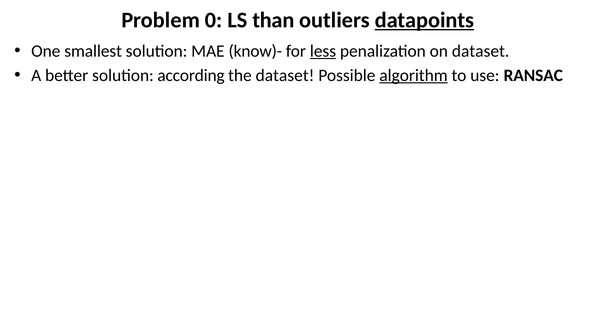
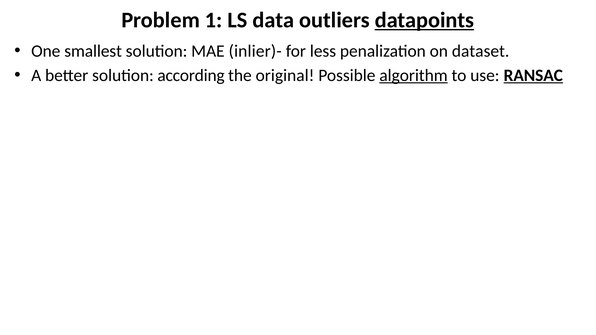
0: 0 -> 1 (214, 20)
than: than -> data (273, 20)
know)-: know)- -> inlier)- (255, 51)
less underline: present -> none (323, 51)
the dataset: dataset -> original (285, 75)
RANSAC underline: none -> present (533, 75)
